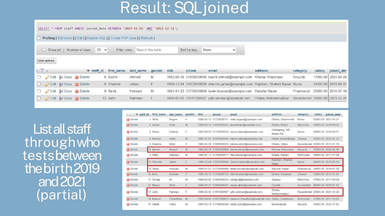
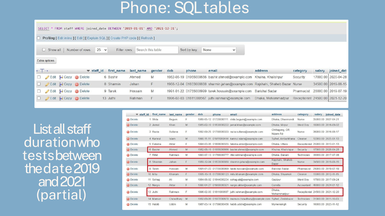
Result: Result -> Phone (145, 8)
joined: joined -> tables (226, 8)
through: through -> duration (50, 143)
birth: birth -> date (58, 169)
